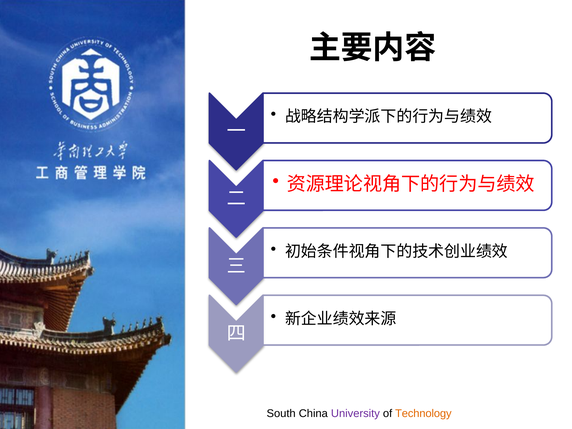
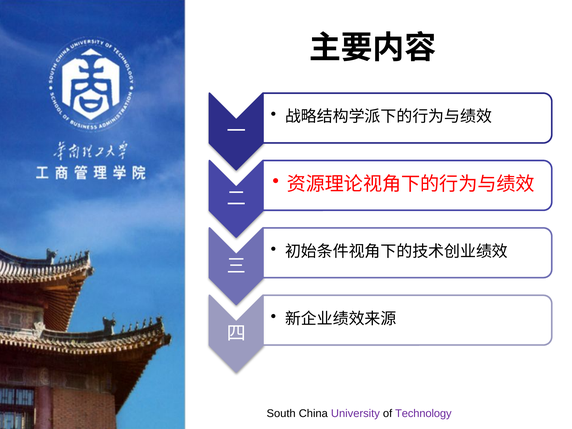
Technology colour: orange -> purple (423, 414)
